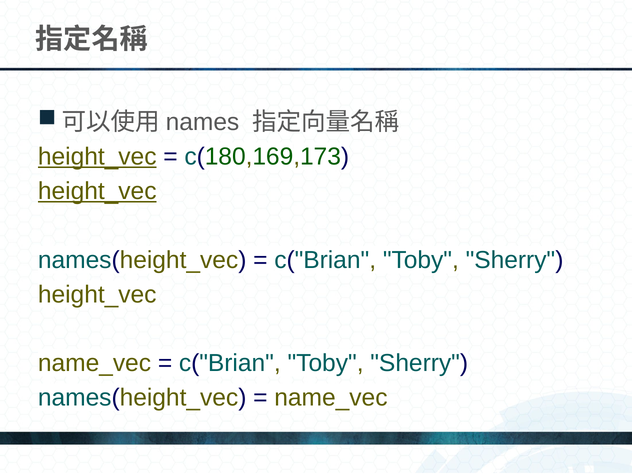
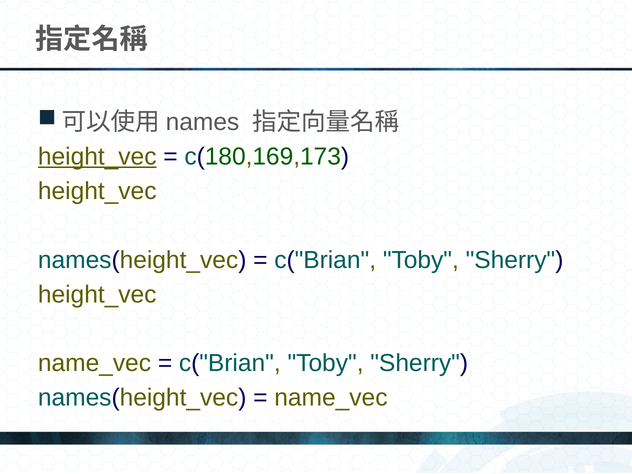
height_vec underline: present -> none (97, 191)
